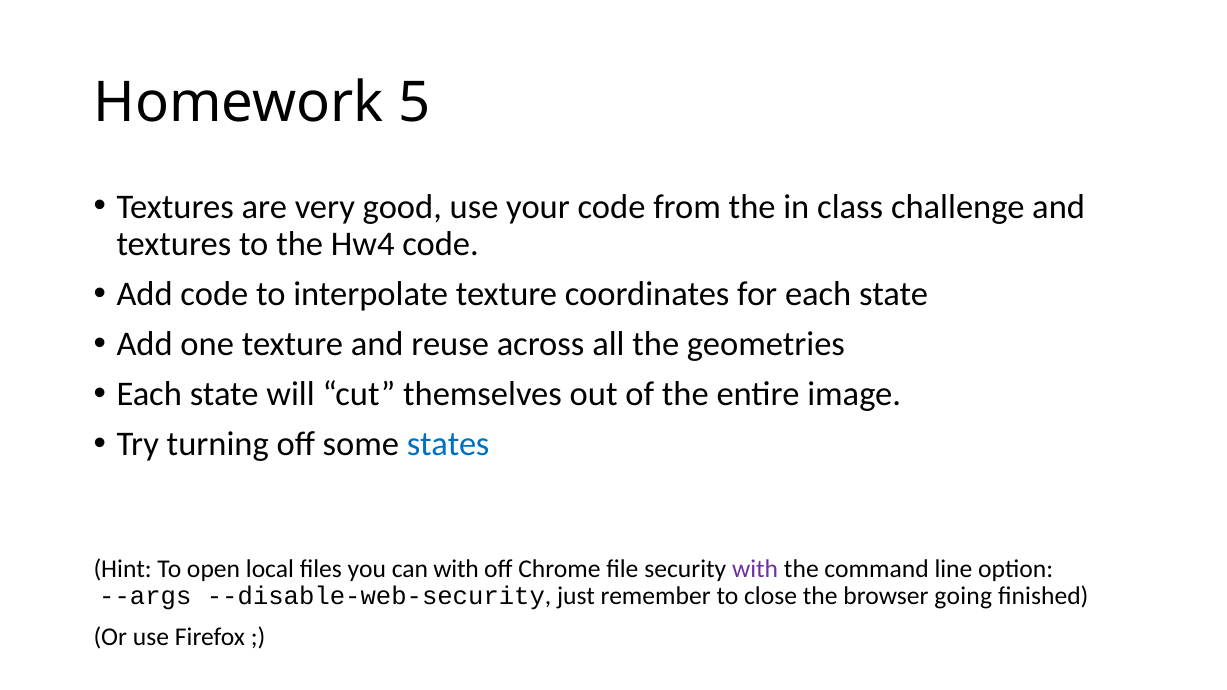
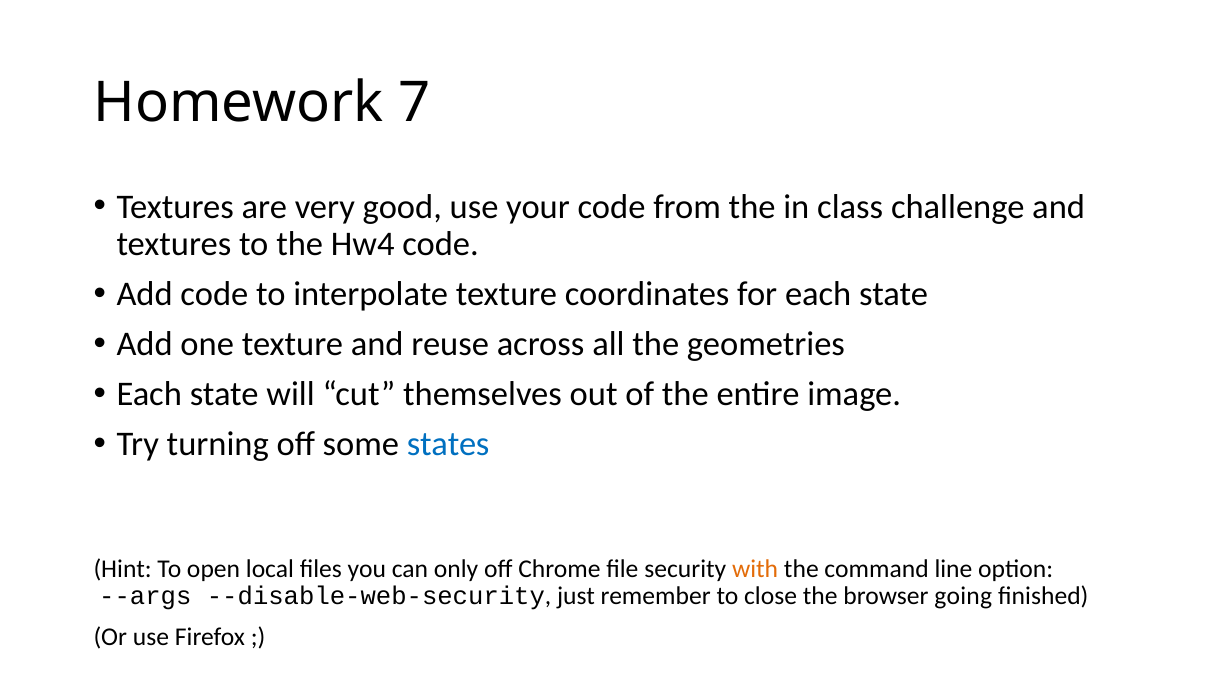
5: 5 -> 7 (415, 103)
can with: with -> only (456, 569)
with colour: purple -> orange (755, 569)
